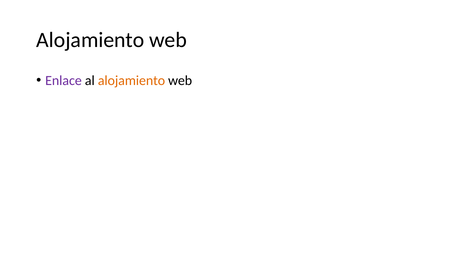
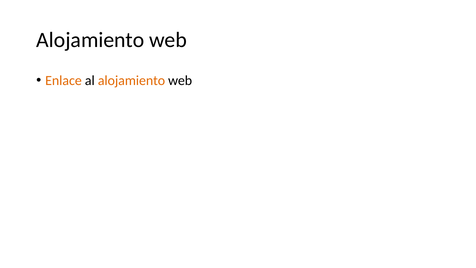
Enlace colour: purple -> orange (64, 80)
